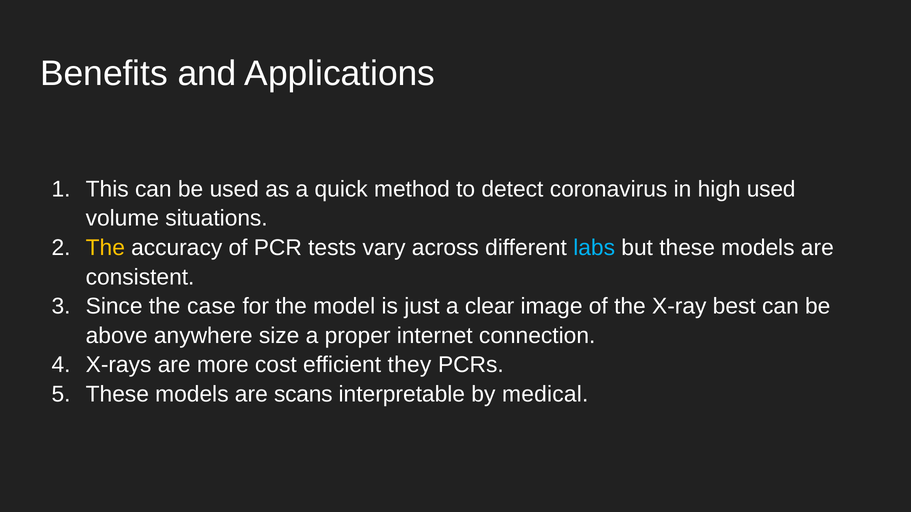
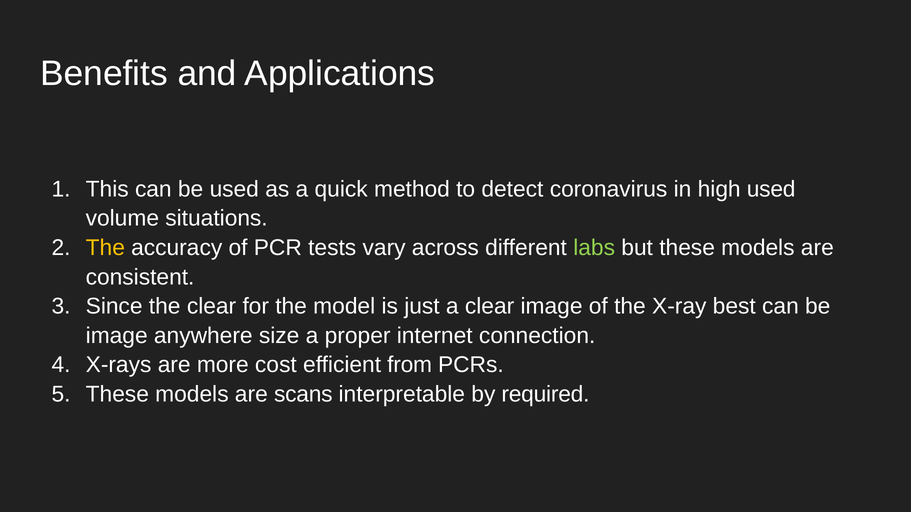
labs colour: light blue -> light green (594, 248)
the case: case -> clear (212, 307)
above: above -> image (117, 336)
they: they -> from (410, 365)
medical: medical -> required (545, 394)
